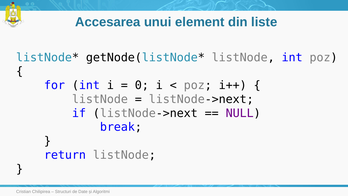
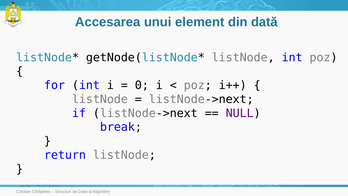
liste: liste -> dată (264, 22)
